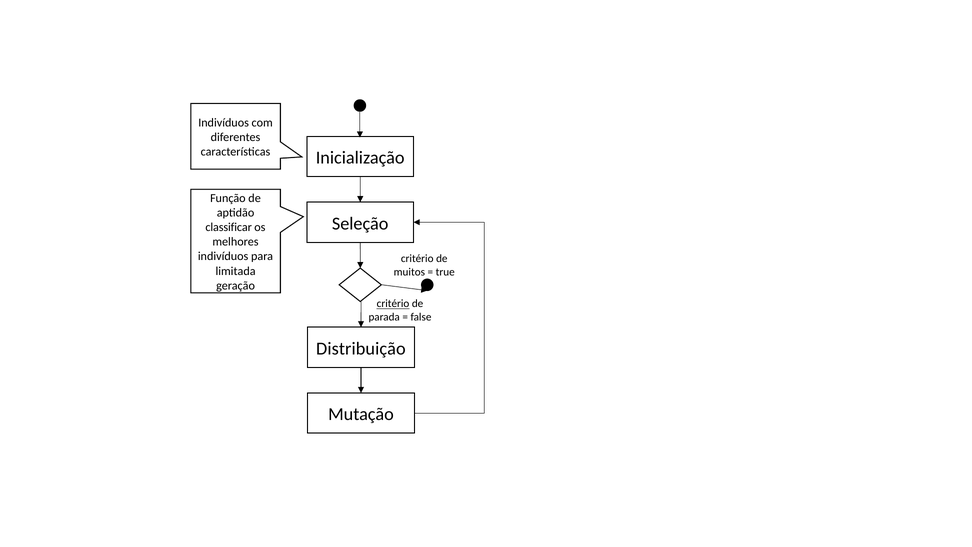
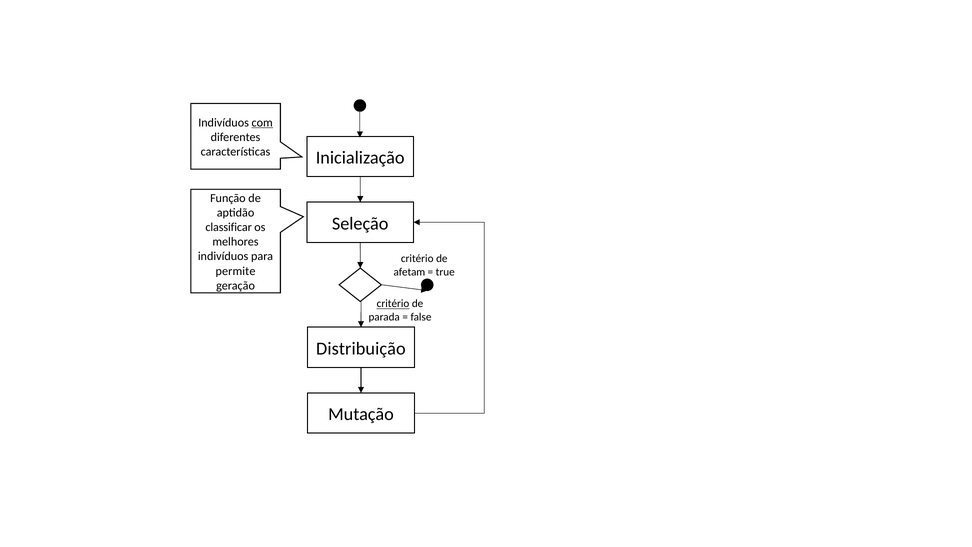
com underline: none -> present (262, 123)
limitada: limitada -> permite (235, 271)
muitos: muitos -> afetam (409, 272)
